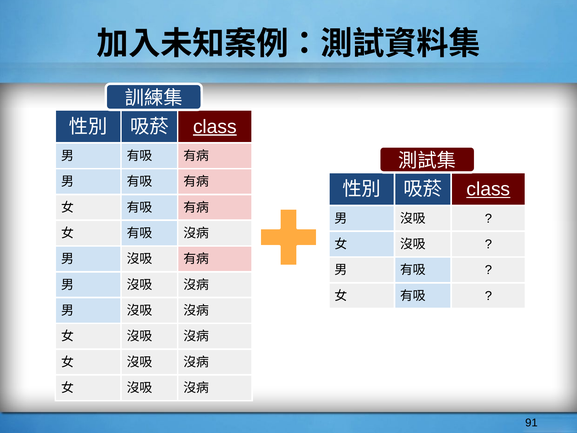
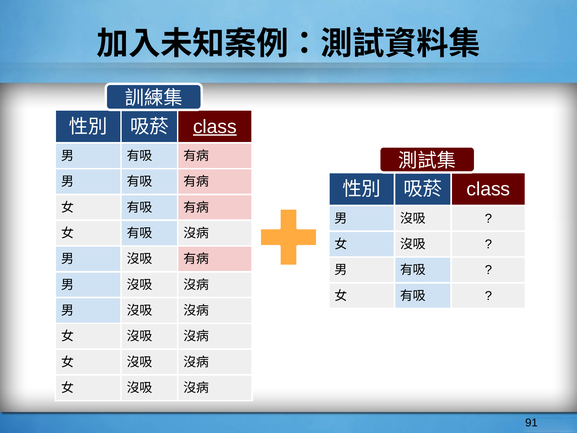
class underline: present -> none (488, 189)
